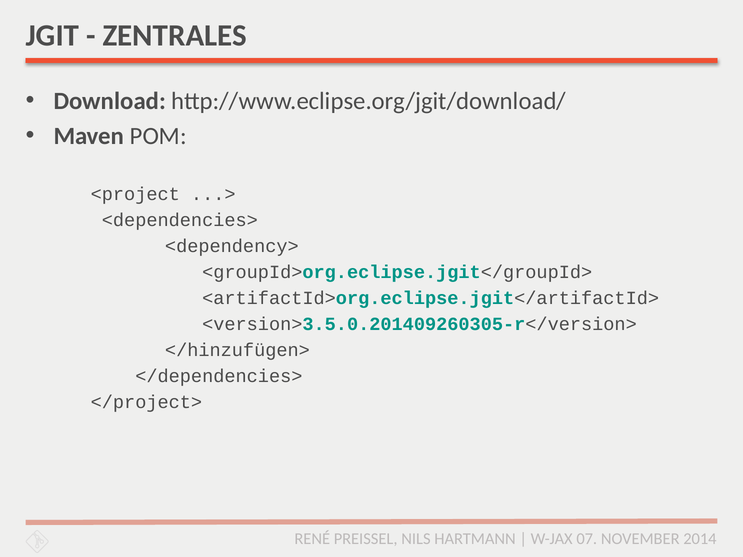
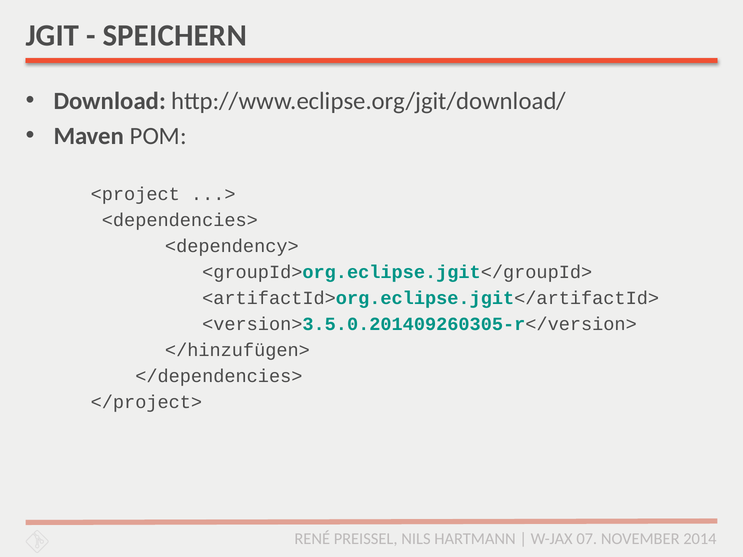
ZENTRALES: ZENTRALES -> SPEICHERN (175, 36)
